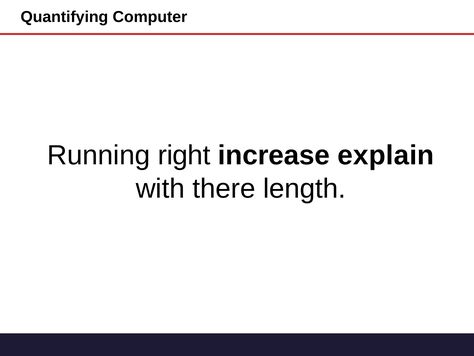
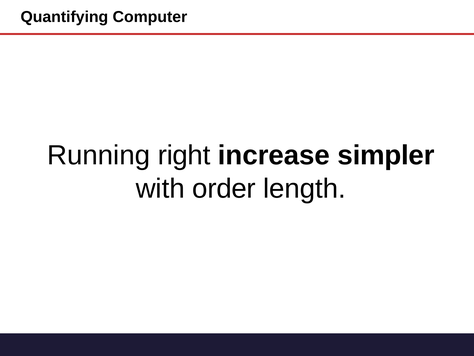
explain: explain -> simpler (386, 155)
there: there -> order (224, 188)
